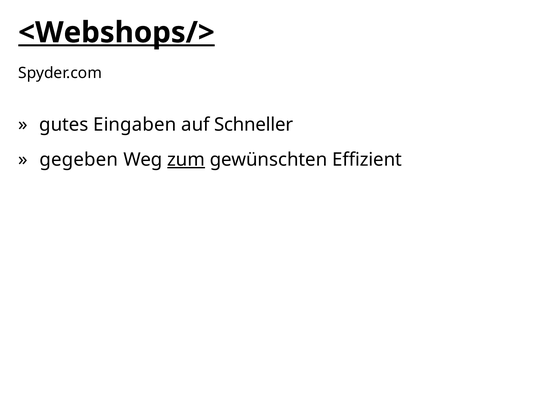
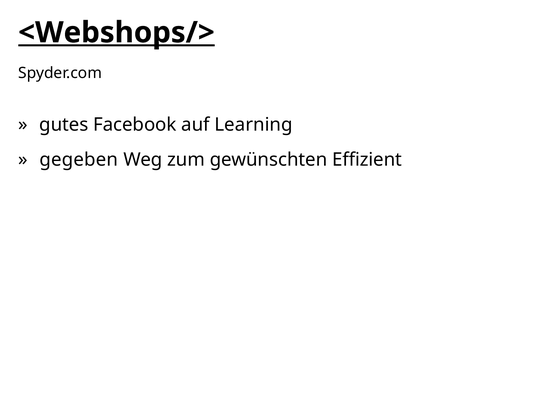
Eingaben: Eingaben -> Facebook (135, 125)
Schneller: Schneller -> Learning (254, 125)
zum underline: present -> none (186, 160)
